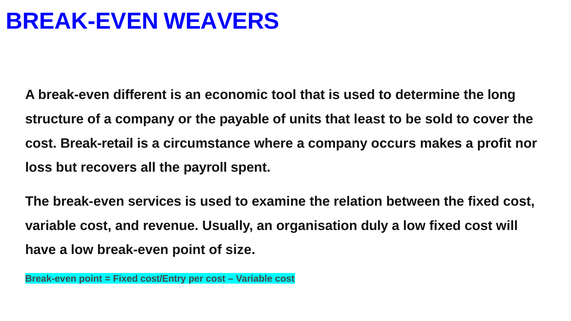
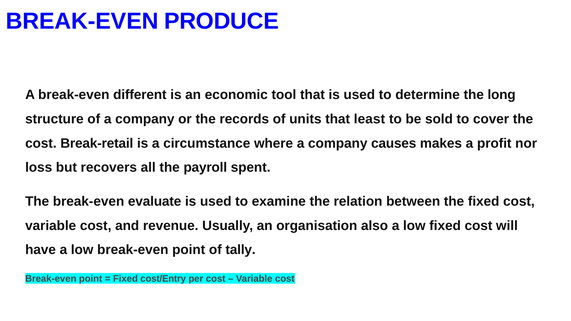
WEAVERS: WEAVERS -> PRODUCE (221, 21)
payable: payable -> records (244, 119)
occurs: occurs -> causes (394, 143)
services: services -> evaluate (155, 201)
duly: duly -> also (375, 226)
size: size -> tally (241, 250)
